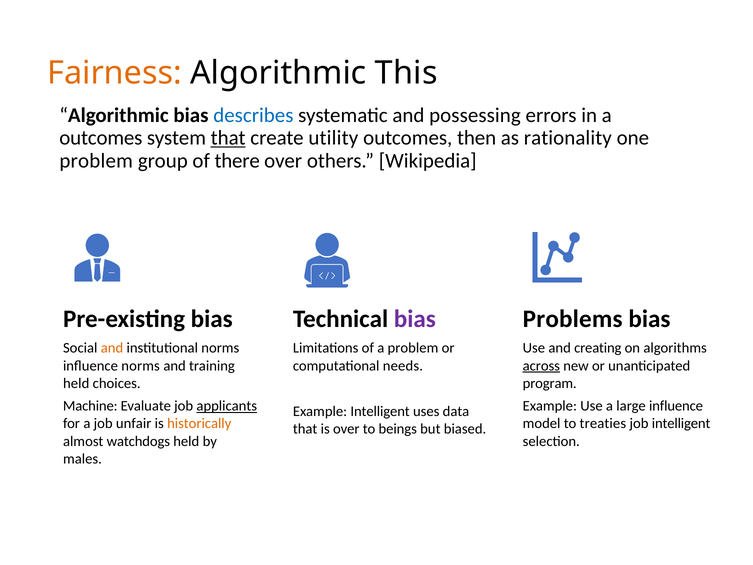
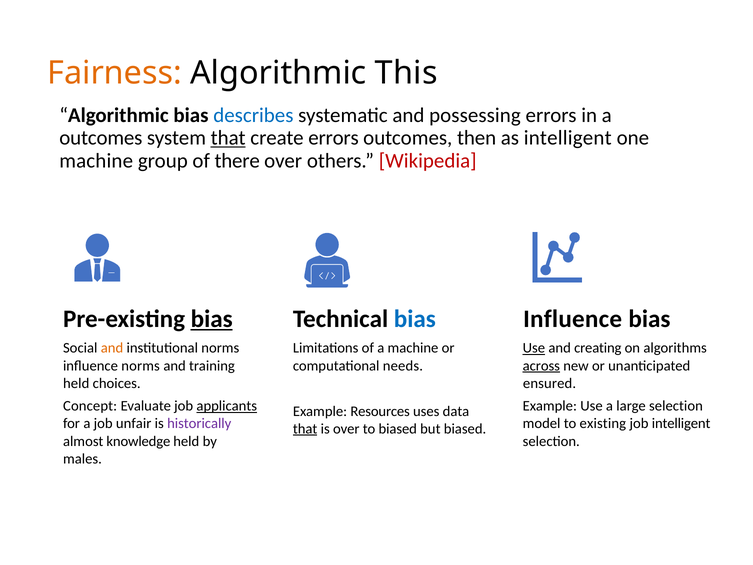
create utility: utility -> errors (334, 138)
as rationality: rationality -> intelligent (568, 138)
problem: problem -> machine (96, 161)
Wikipedia colour: black -> red (428, 161)
bias underline: none -> present (212, 319)
bias colour: purple -> blue (415, 319)
Problems: Problems -> Influence (573, 319)
a problem: problem -> machine (413, 348)
Use underline: none -> present (534, 348)
program: program -> ensured (550, 383)
Machine: Machine -> Concept (90, 406)
large influence: influence -> selection (676, 406)
Example Intelligent: Intelligent -> Resources (380, 411)
historically colour: orange -> purple (199, 423)
treaties: treaties -> existing (603, 423)
that underline: none -> present (305, 429)
to beings: beings -> biased (398, 429)
watchdogs: watchdogs -> knowledge (138, 441)
